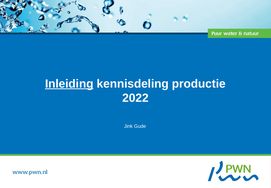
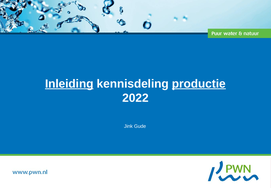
productie underline: none -> present (199, 84)
